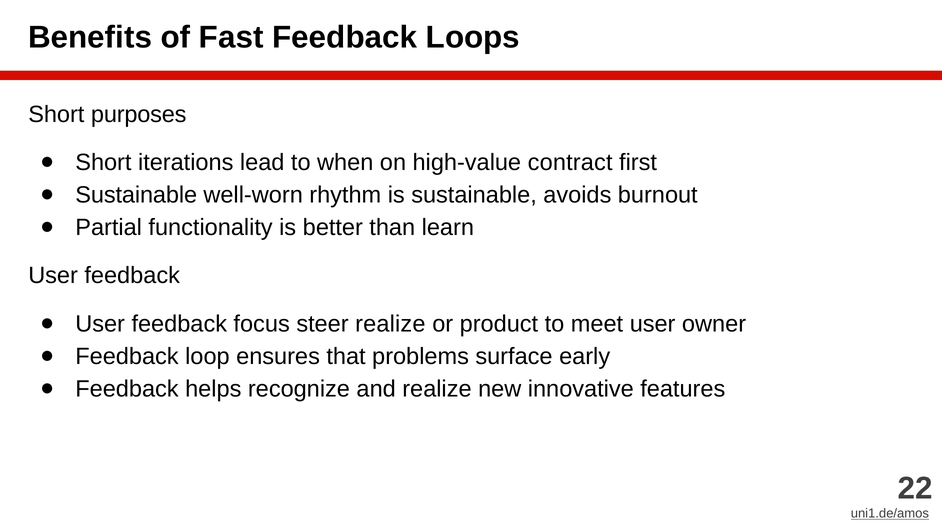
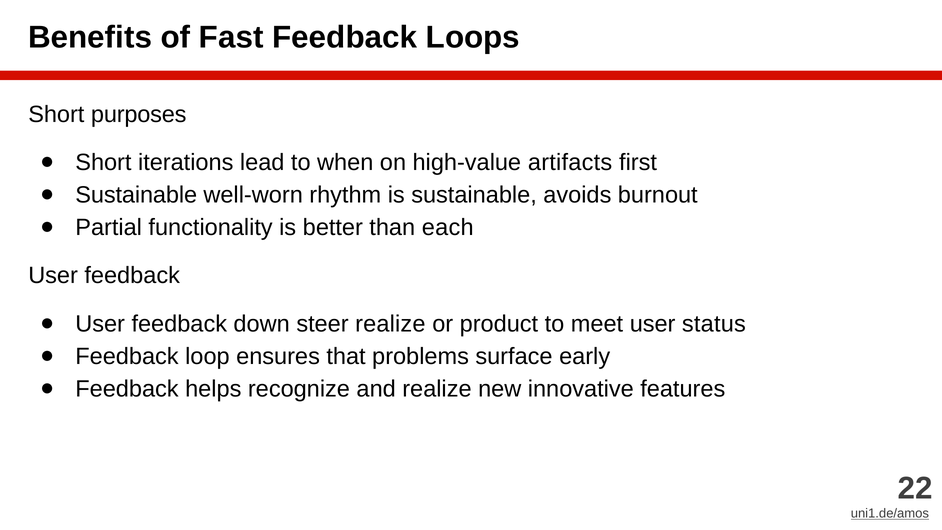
contract: contract -> artifacts (570, 162)
learn: learn -> each (448, 227)
focus: focus -> down (262, 324)
owner: owner -> status (714, 324)
